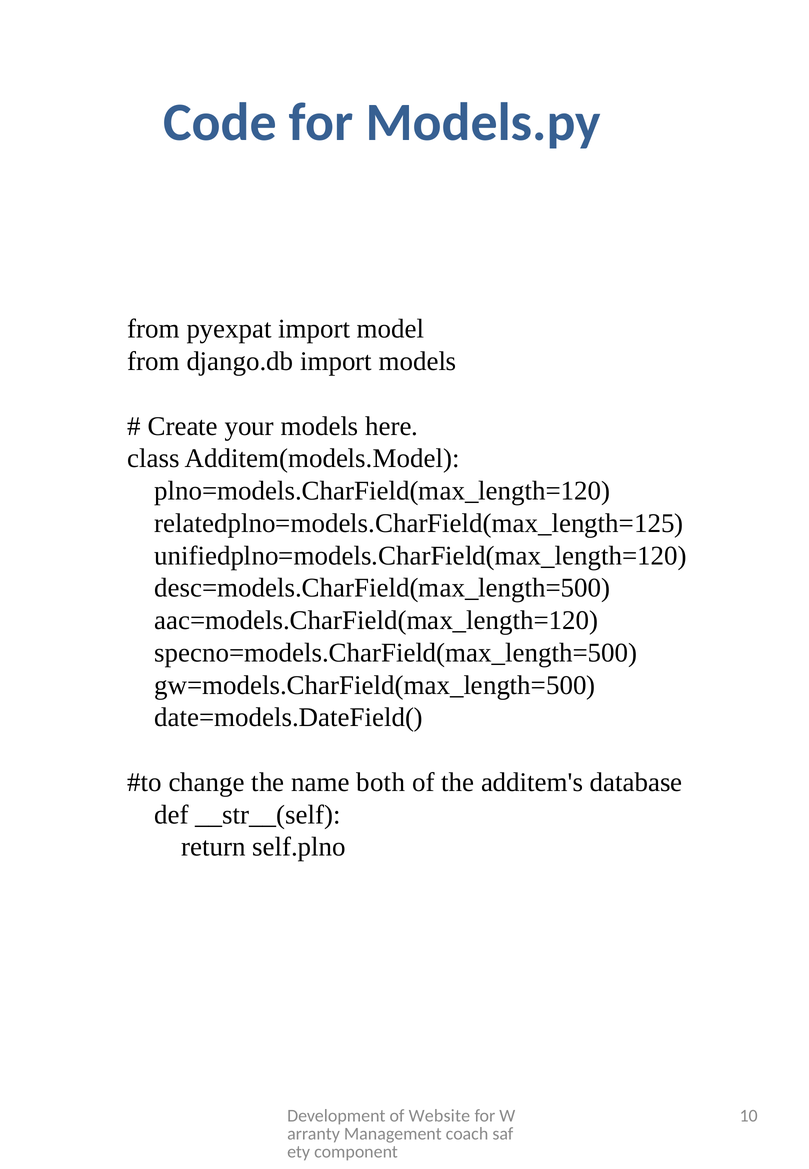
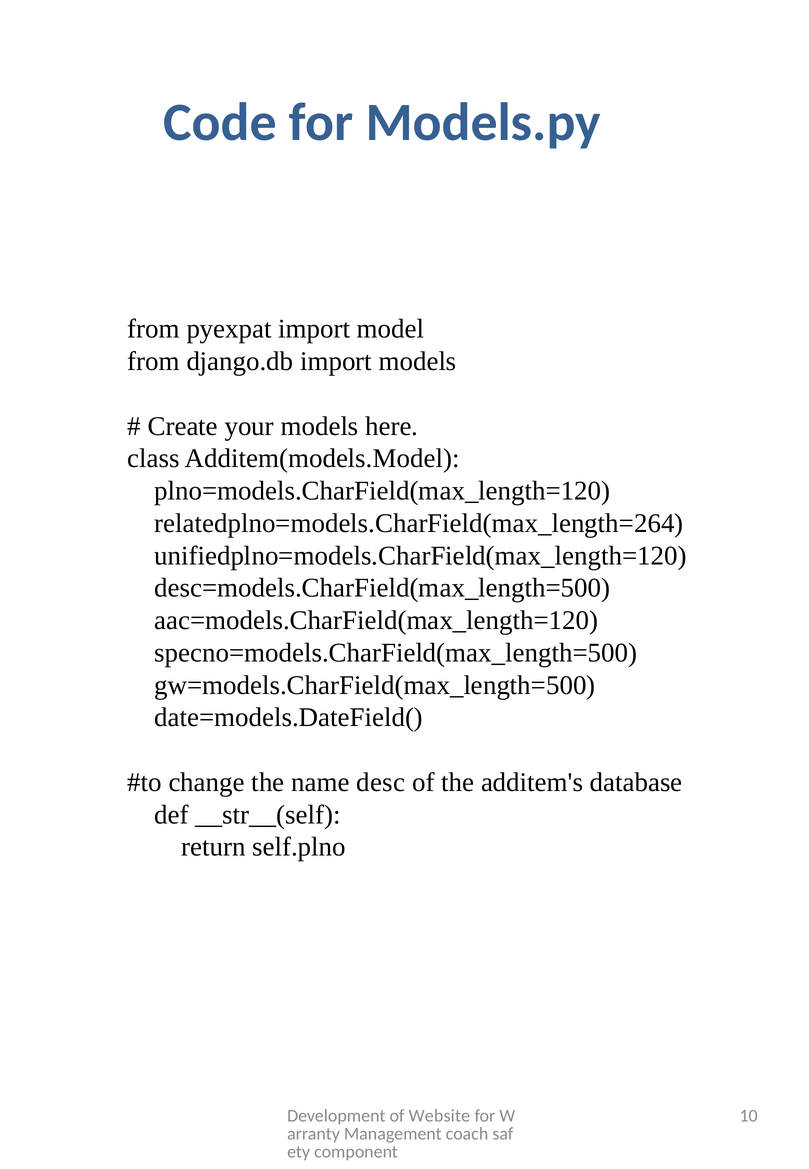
relatedplno=models.CharField(max_length=125: relatedplno=models.CharField(max_length=125 -> relatedplno=models.CharField(max_length=264 (419, 523)
both: both -> desc (381, 782)
